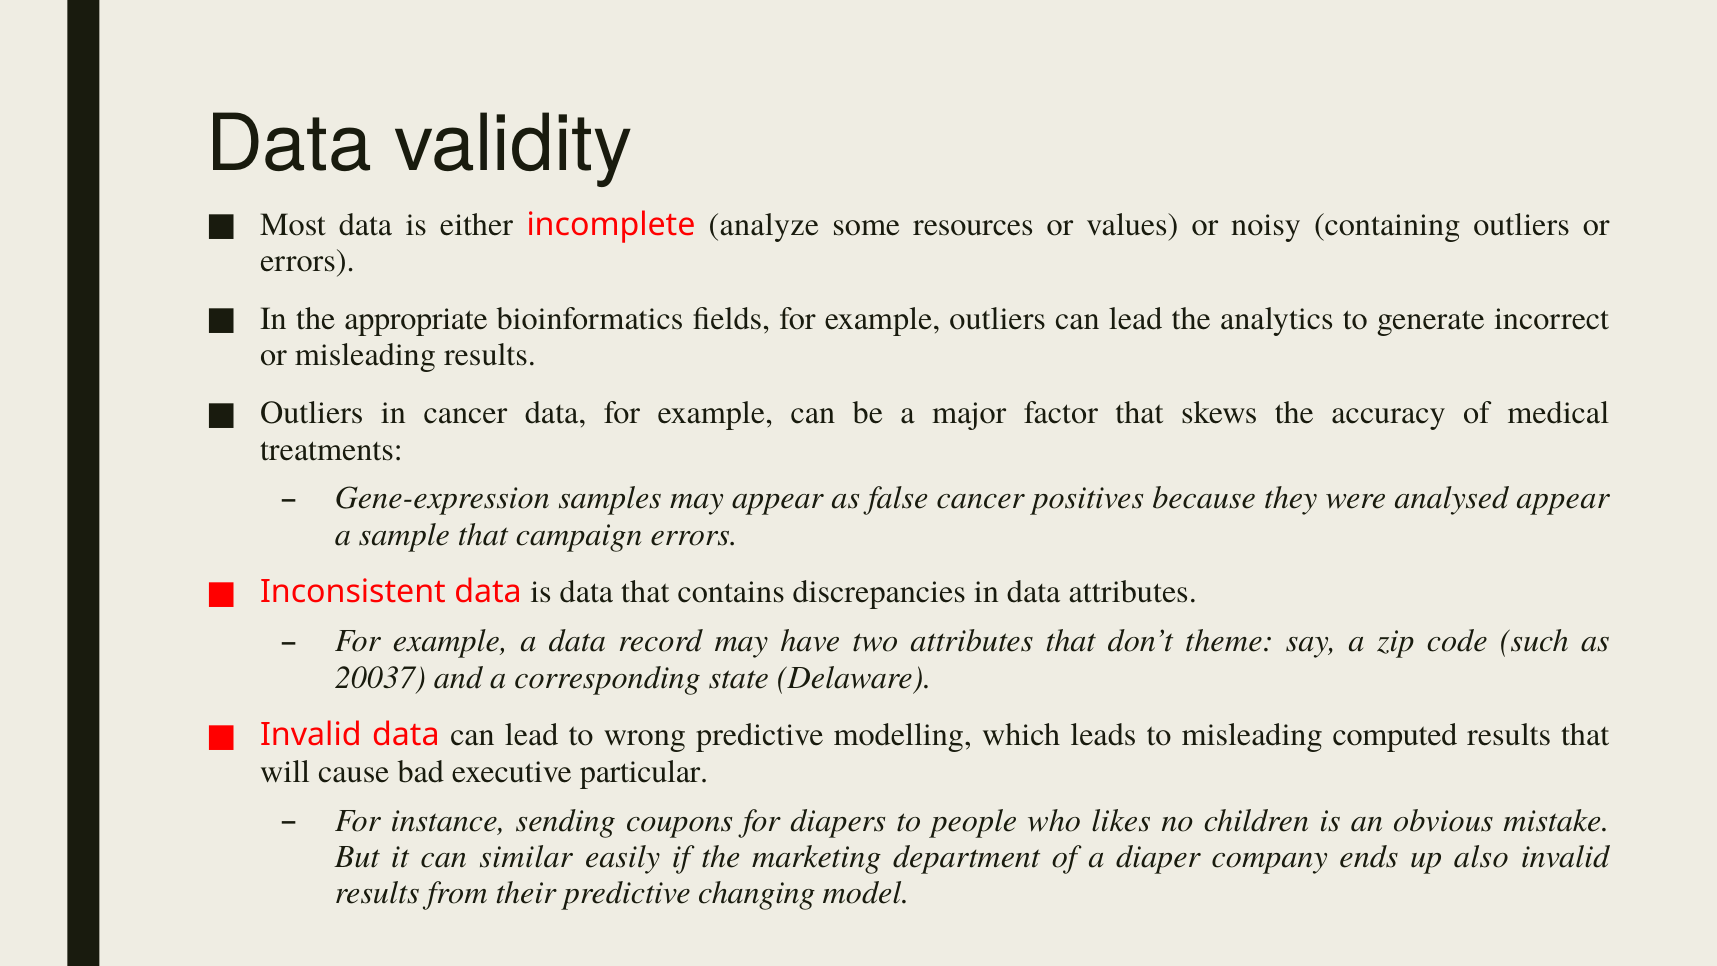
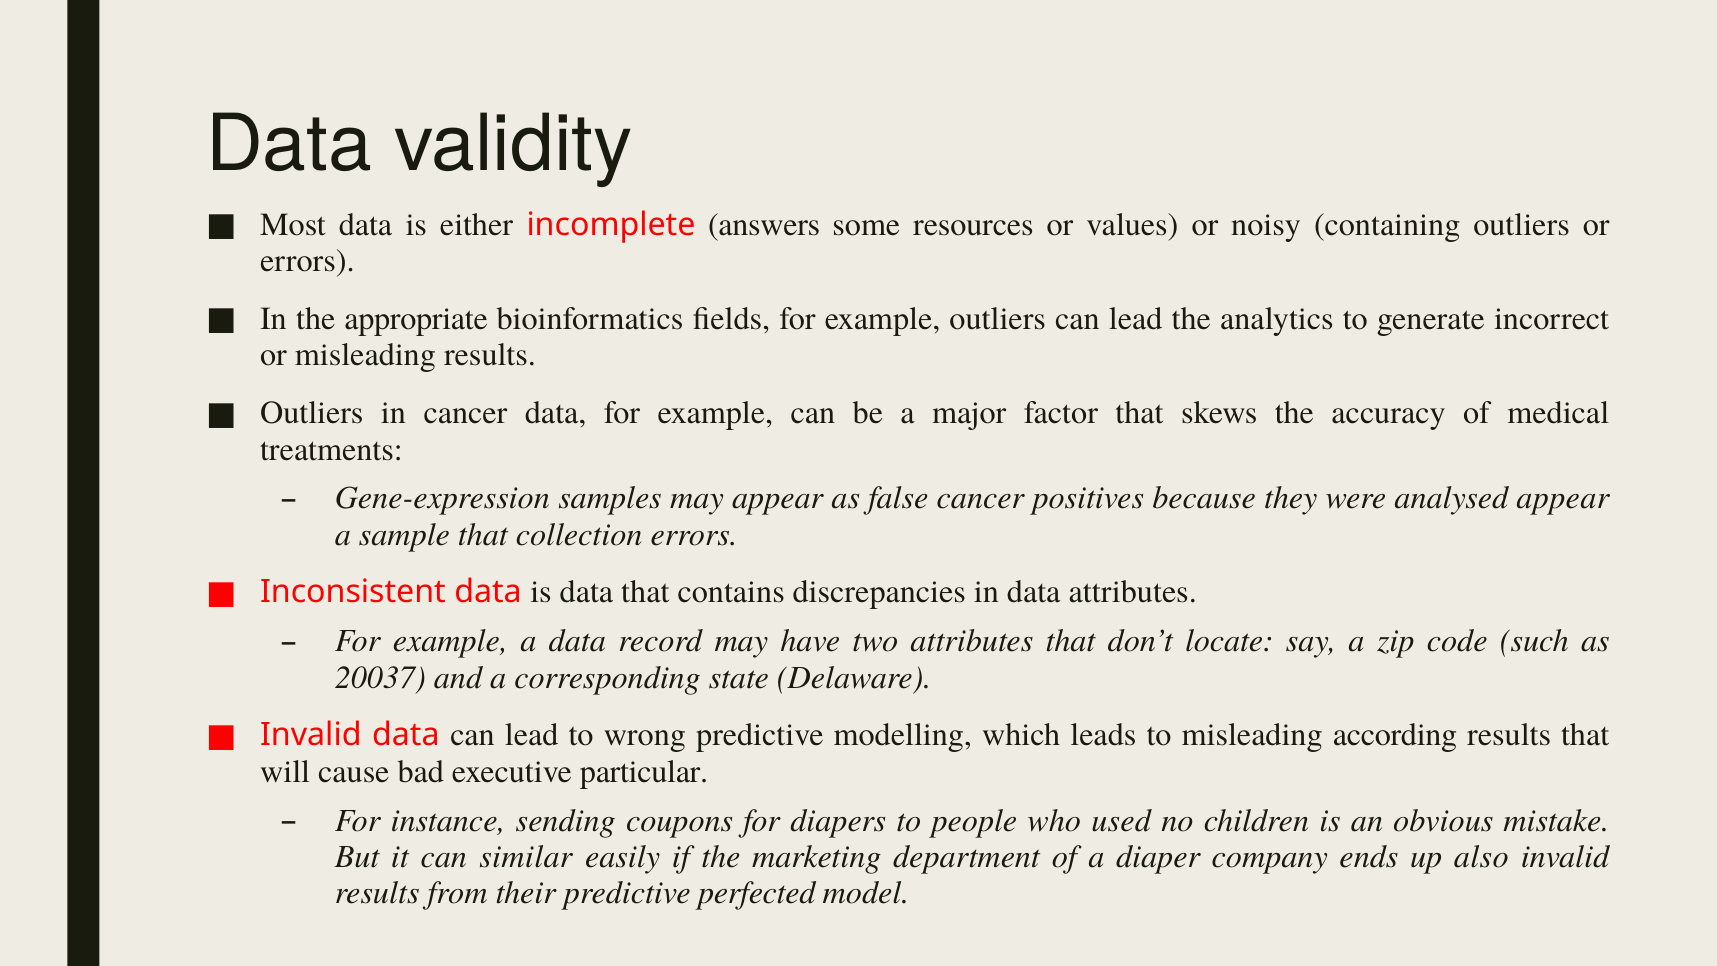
analyze: analyze -> answers (764, 225)
campaign: campaign -> collection (579, 534)
theme: theme -> locate (1229, 641)
computed: computed -> according (1395, 735)
likes: likes -> used (1121, 820)
changing: changing -> perfected (757, 893)
